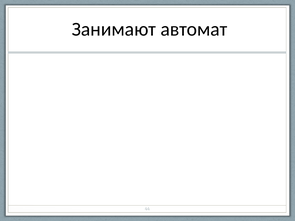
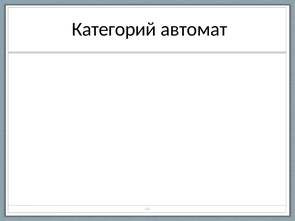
Занимают: Занимают -> Категорий (114, 29)
